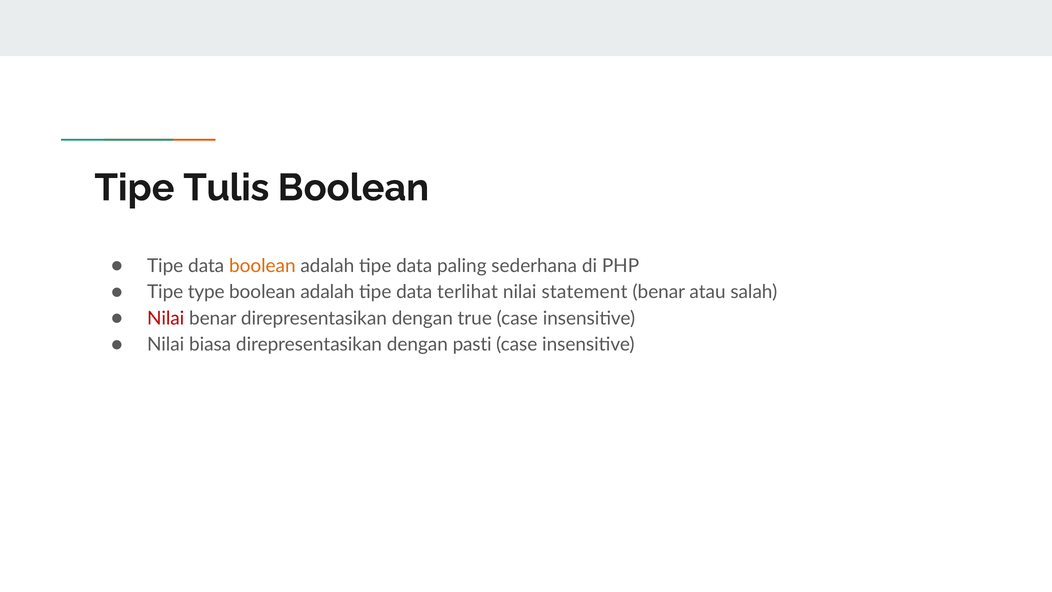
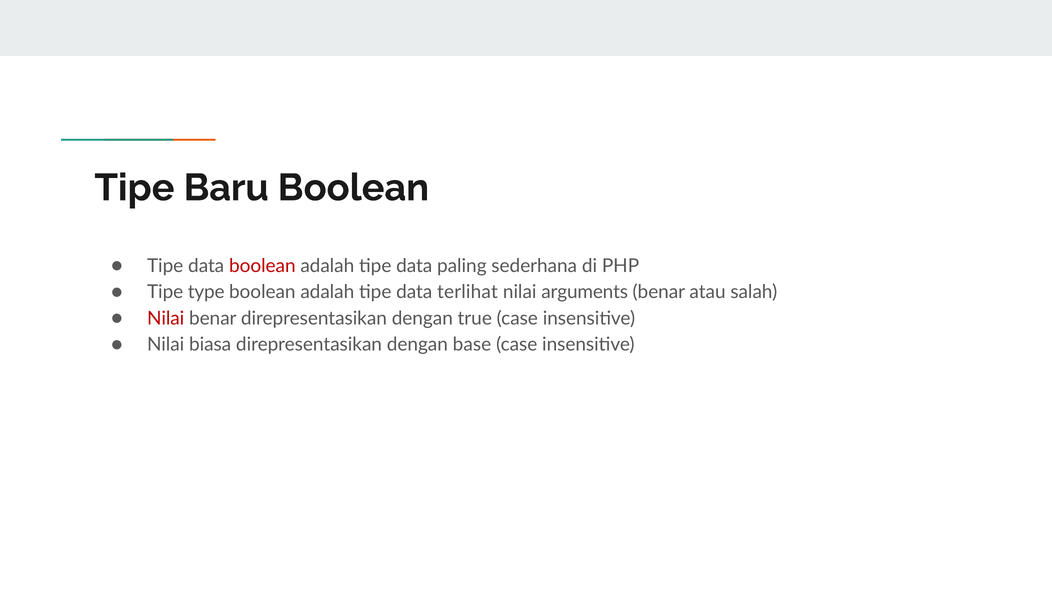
Tulis: Tulis -> Baru (226, 188)
boolean colour: orange -> red (262, 266)
statement: statement -> arguments (585, 292)
pasti: pasti -> base (472, 344)
